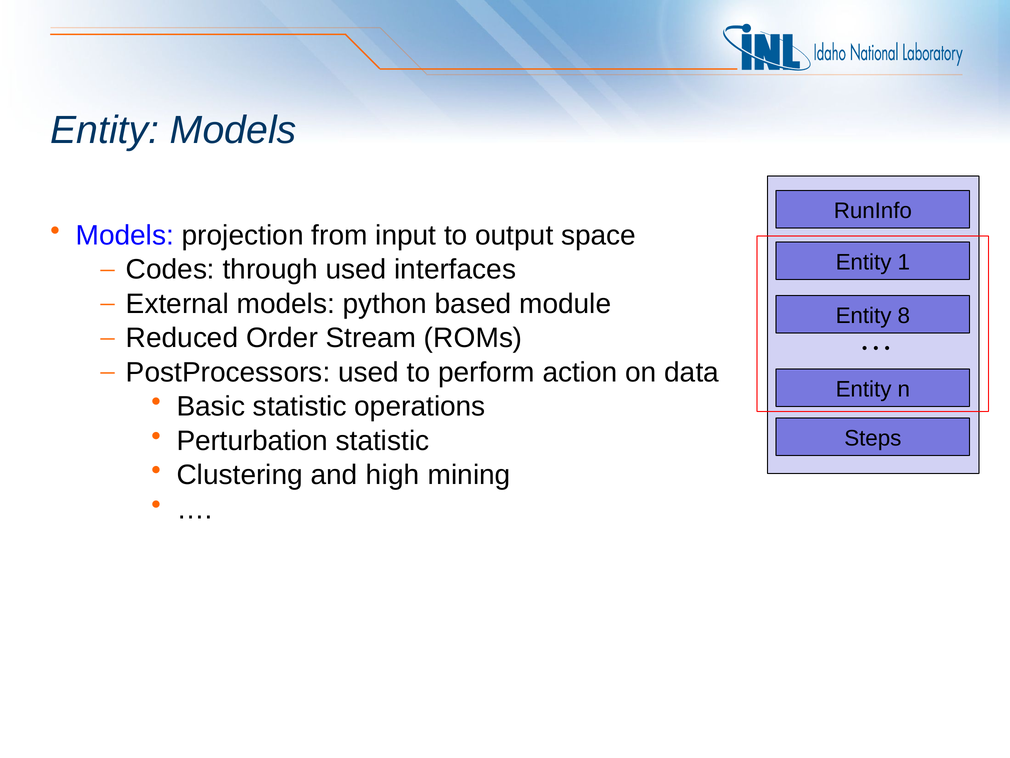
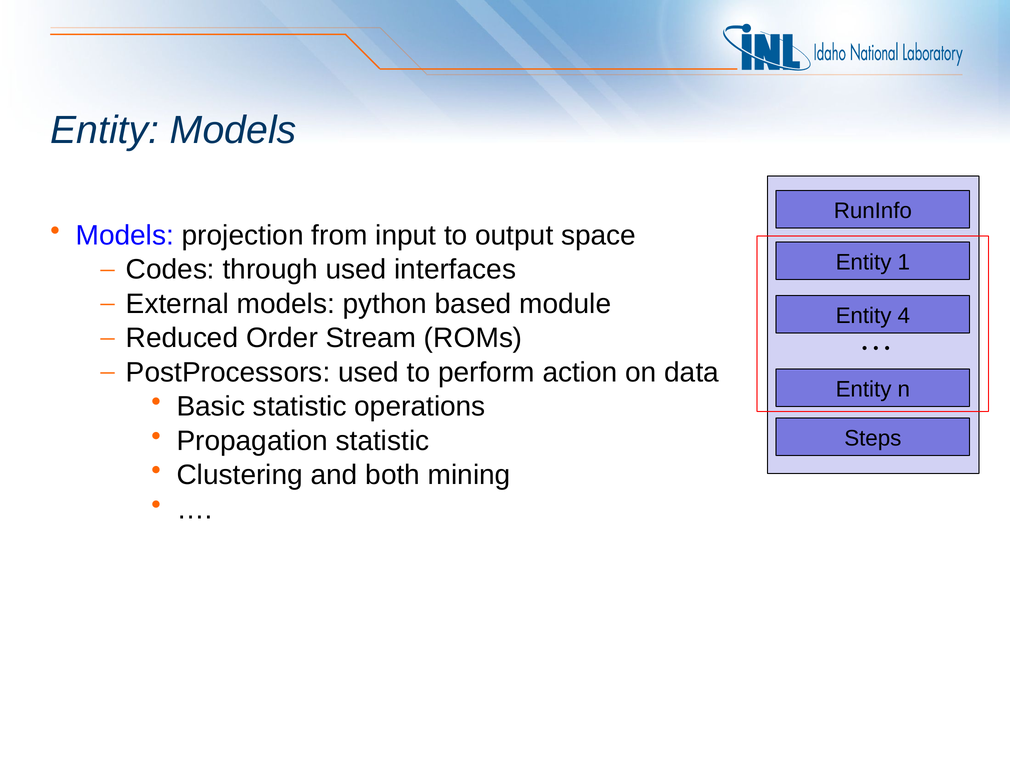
8: 8 -> 4 (904, 315)
Perturbation: Perturbation -> Propagation (252, 441)
high: high -> both (393, 475)
